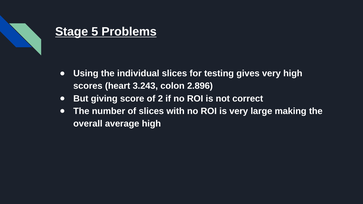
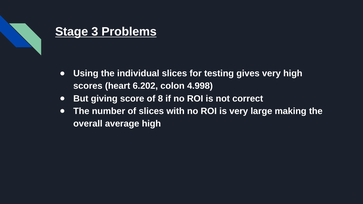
5: 5 -> 3 (95, 32)
3.243: 3.243 -> 6.202 (145, 86)
2.896: 2.896 -> 4.998 (200, 86)
2: 2 -> 8 (160, 99)
